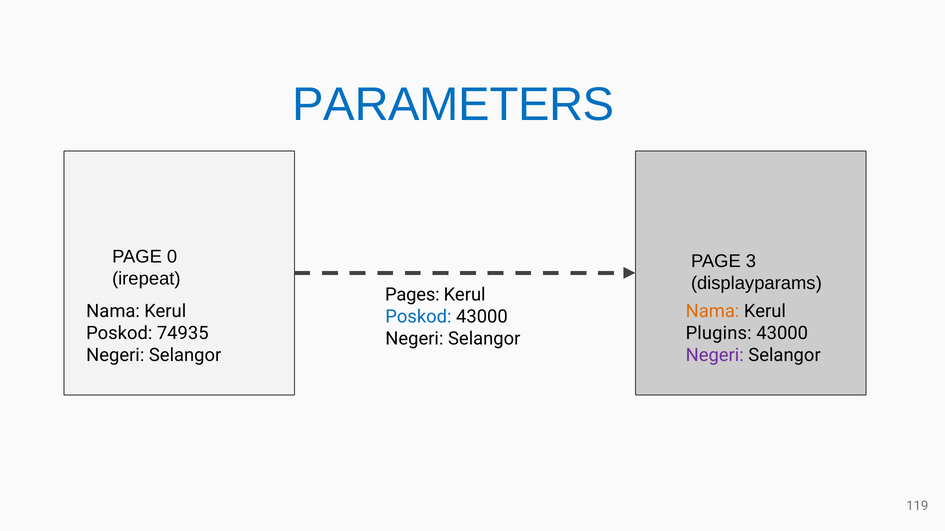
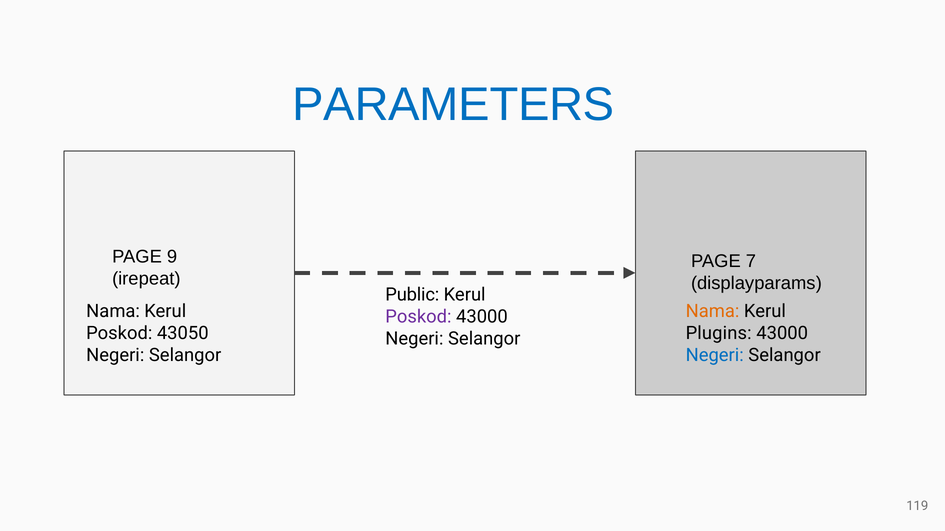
0: 0 -> 9 (172, 257)
3: 3 -> 7 (751, 262)
Pages: Pages -> Public (412, 295)
Poskod colour: blue -> purple (418, 317)
74935: 74935 -> 43050 (183, 334)
Negeri colour: purple -> blue (715, 356)
